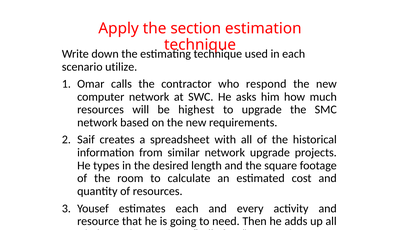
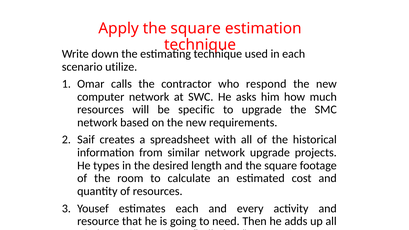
Apply the section: section -> square (196, 28)
highest: highest -> specific (196, 110)
